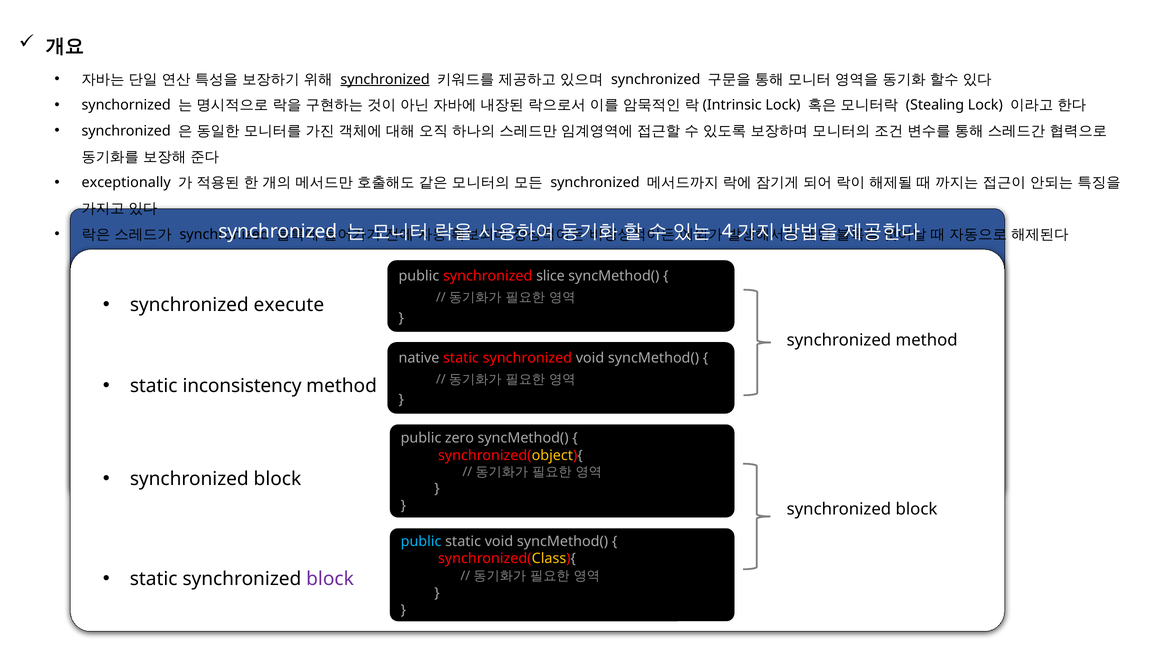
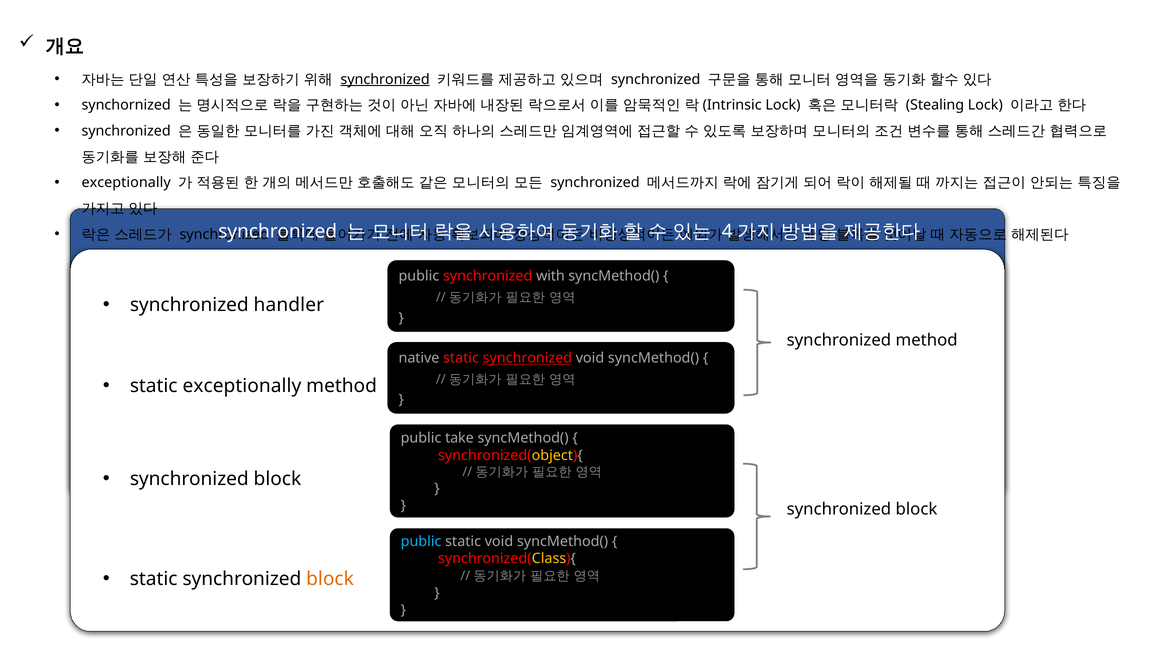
slice: slice -> with (550, 276)
execute: execute -> handler (289, 305)
synchronized underline: none -> present (527, 358)
static inconsistency: inconsistency -> exceptionally (242, 386)
zero: zero -> take (459, 438)
block colour: purple -> orange (330, 579)
